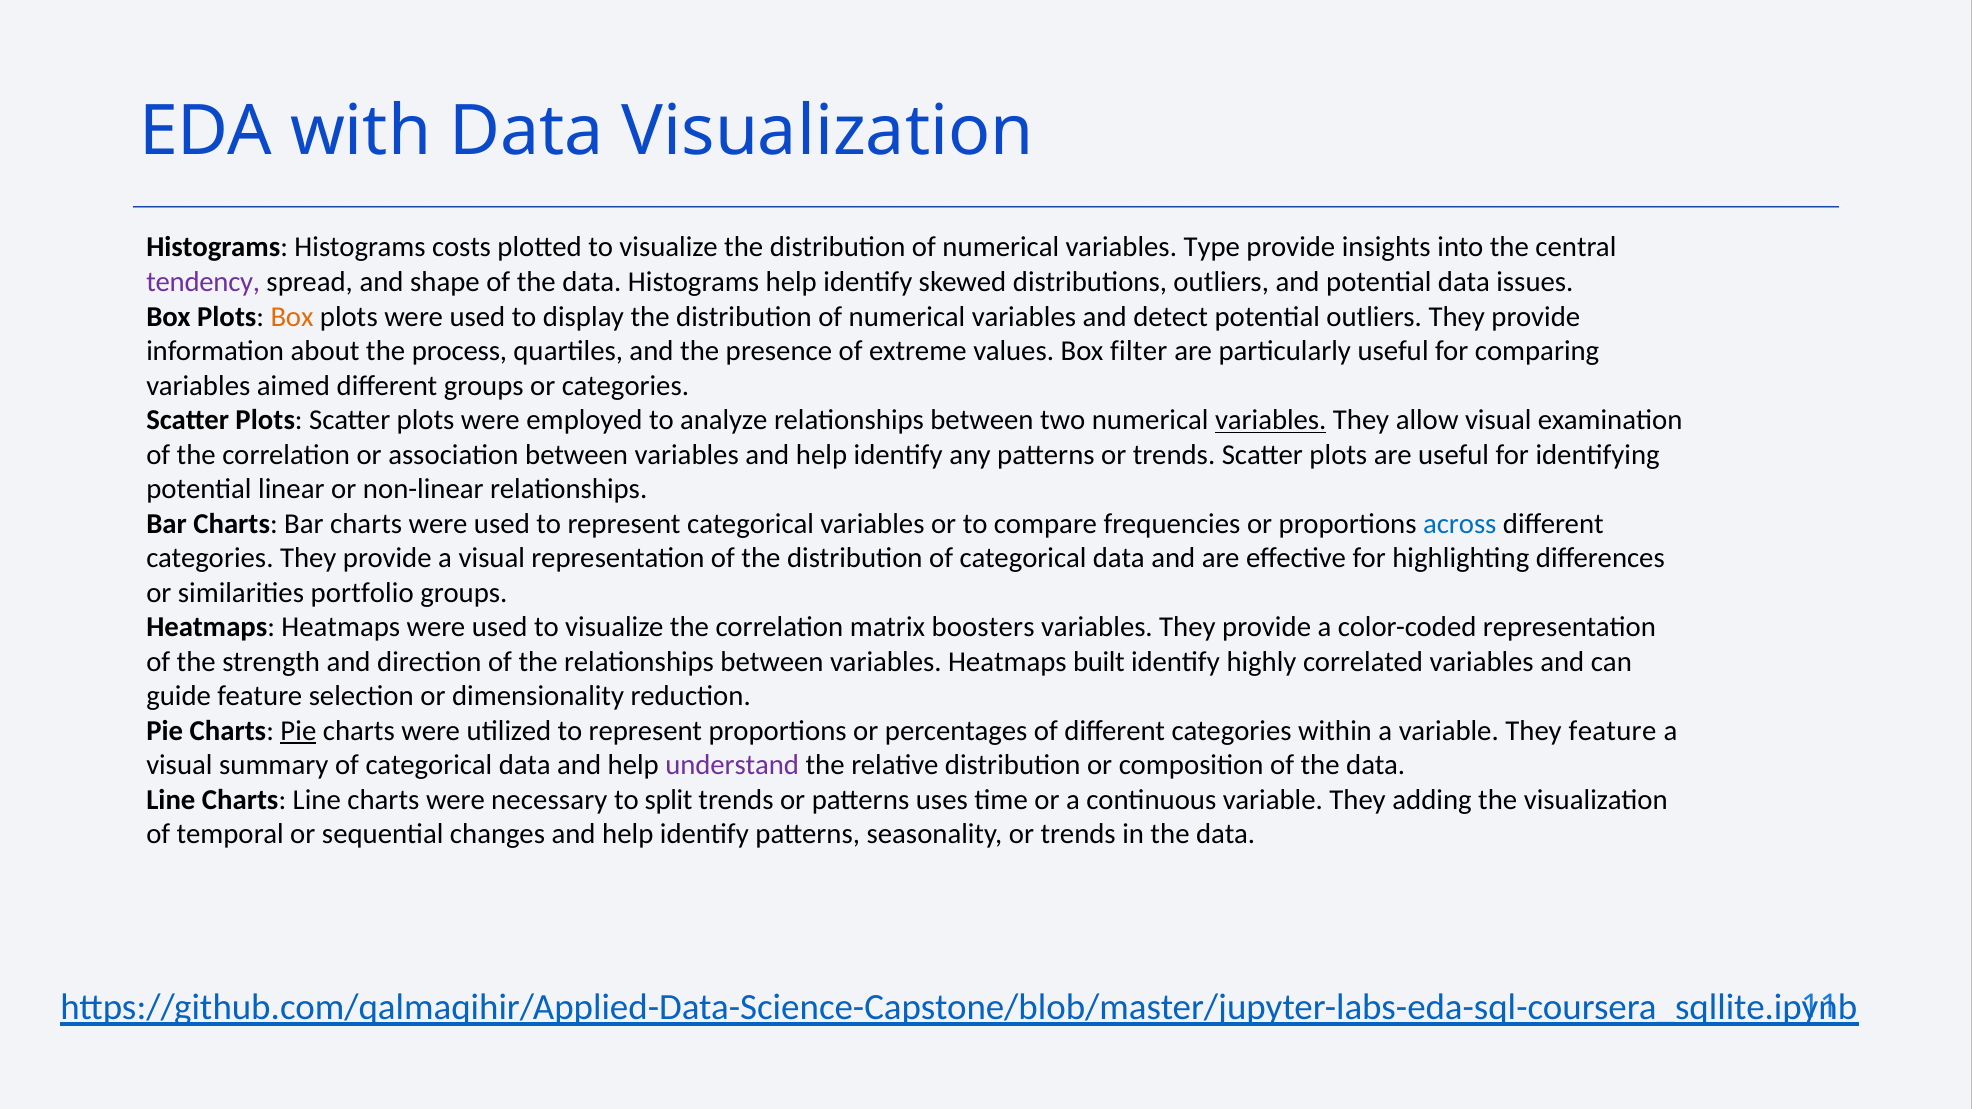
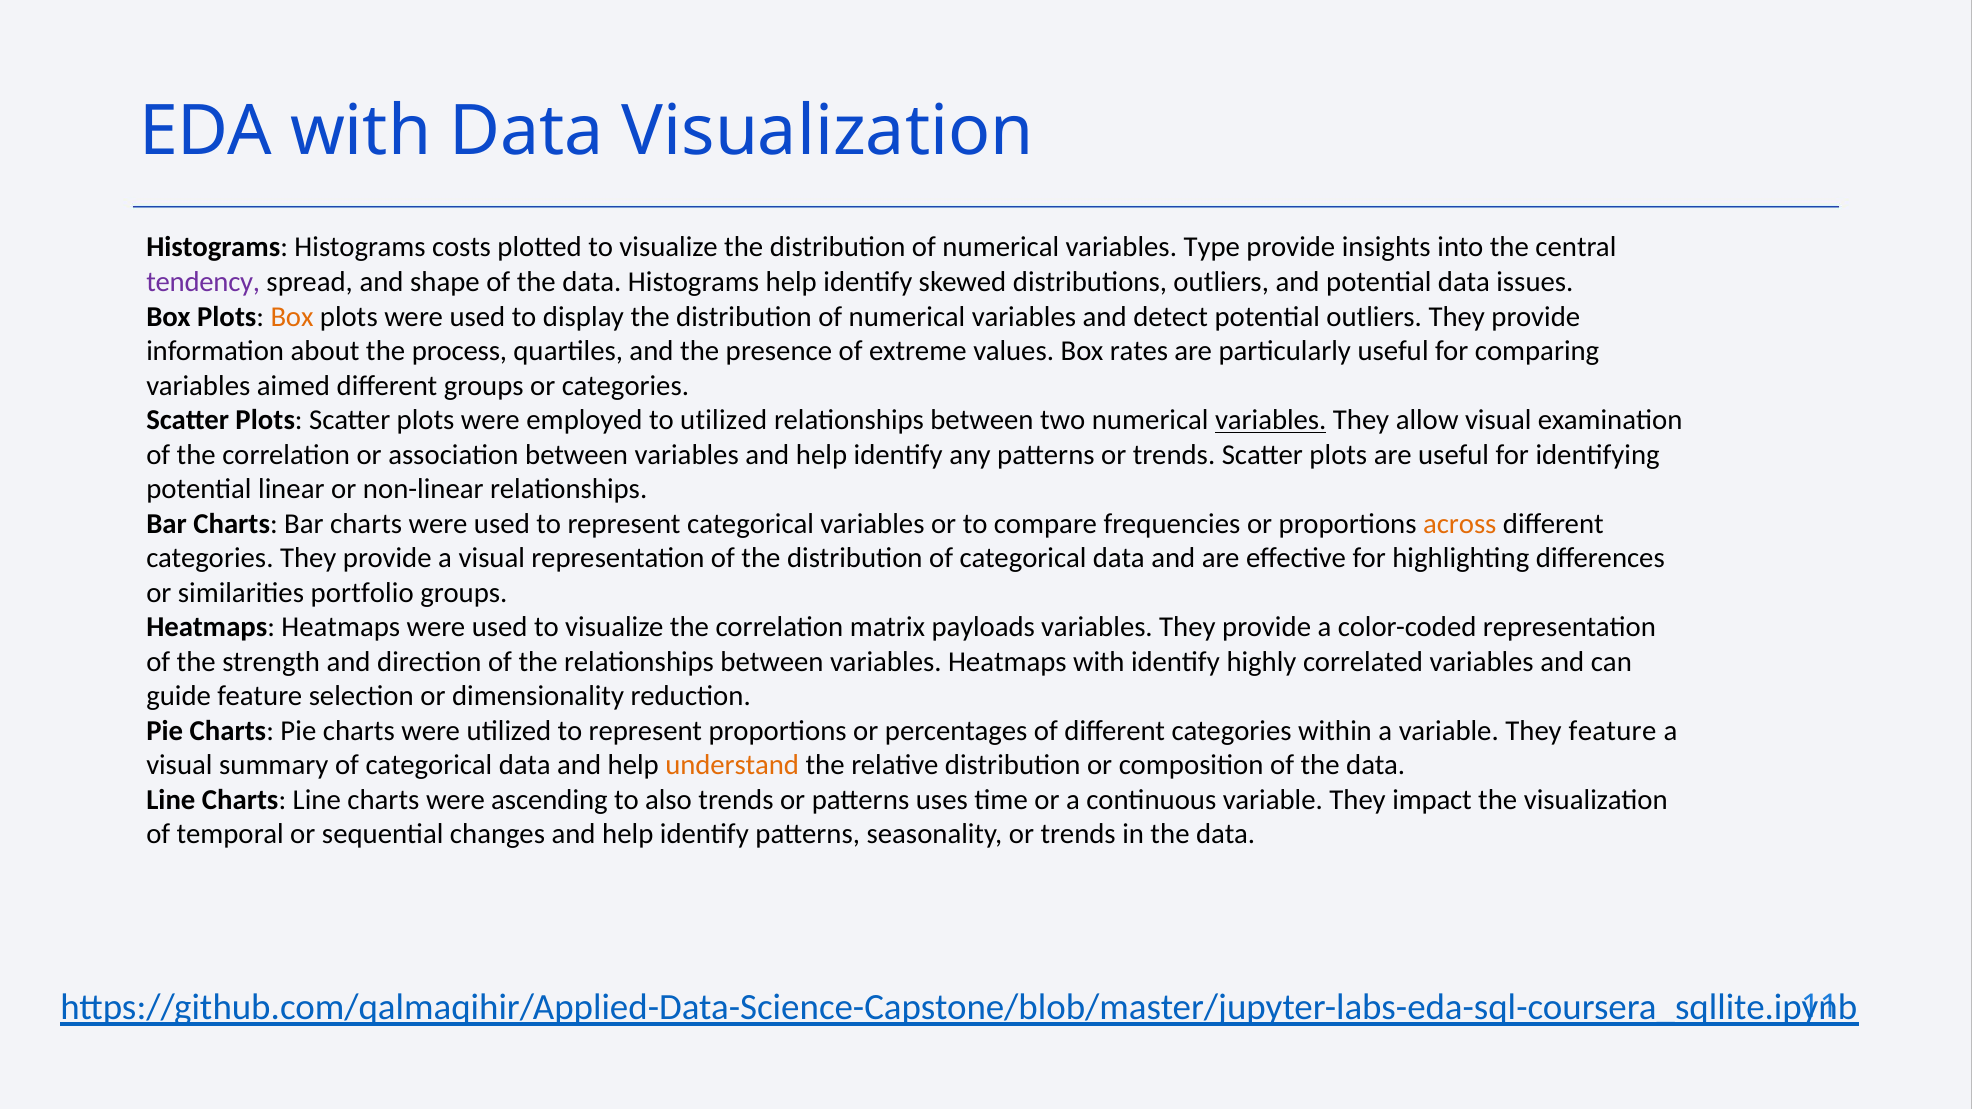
filter: filter -> rates (1139, 351)
to analyze: analyze -> utilized (724, 420)
across colour: blue -> orange (1460, 524)
boosters: boosters -> payloads (983, 627)
Heatmaps built: built -> with (1099, 662)
Pie underline: present -> none (298, 731)
understand colour: purple -> orange (732, 765)
necessary: necessary -> ascending (549, 800)
split: split -> also (668, 800)
adding: adding -> impact (1432, 800)
